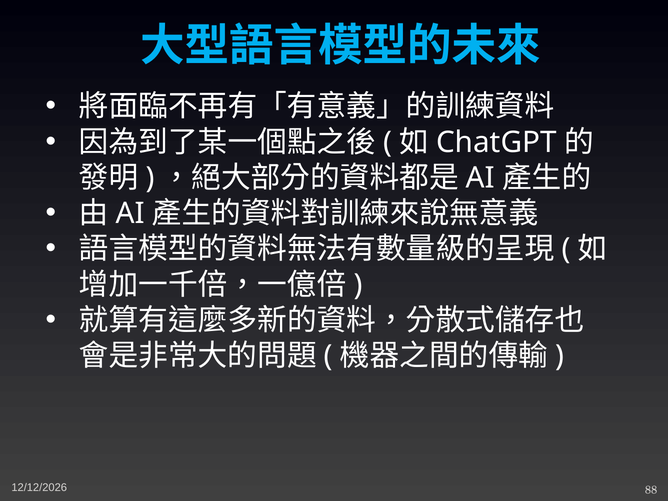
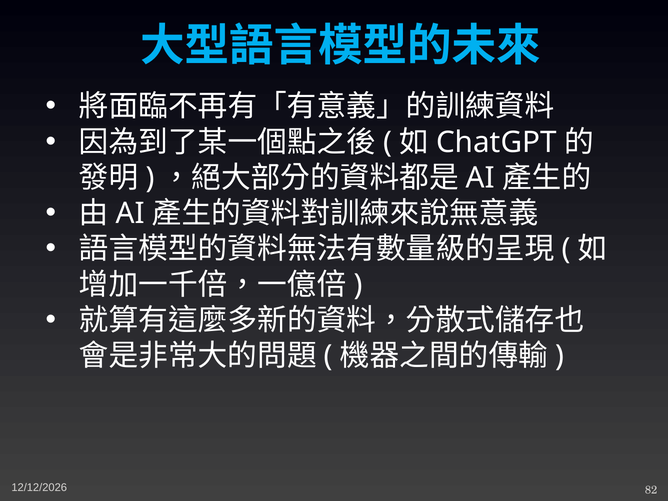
88: 88 -> 82 (651, 490)
